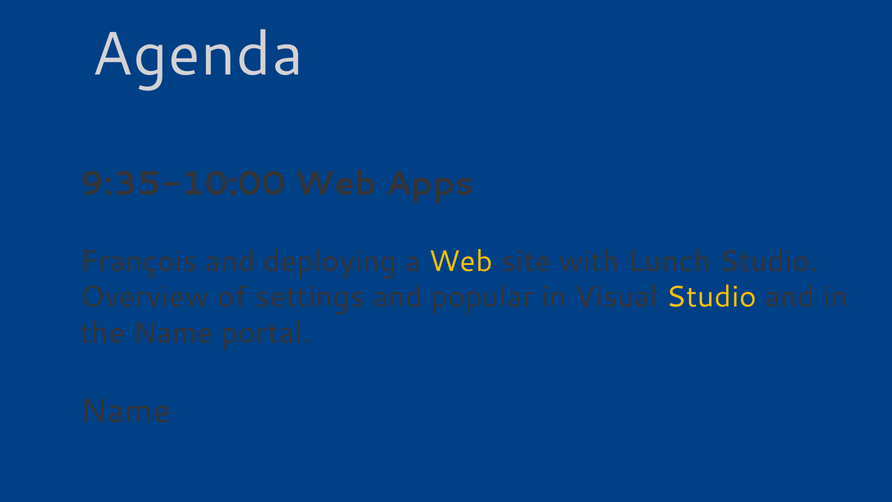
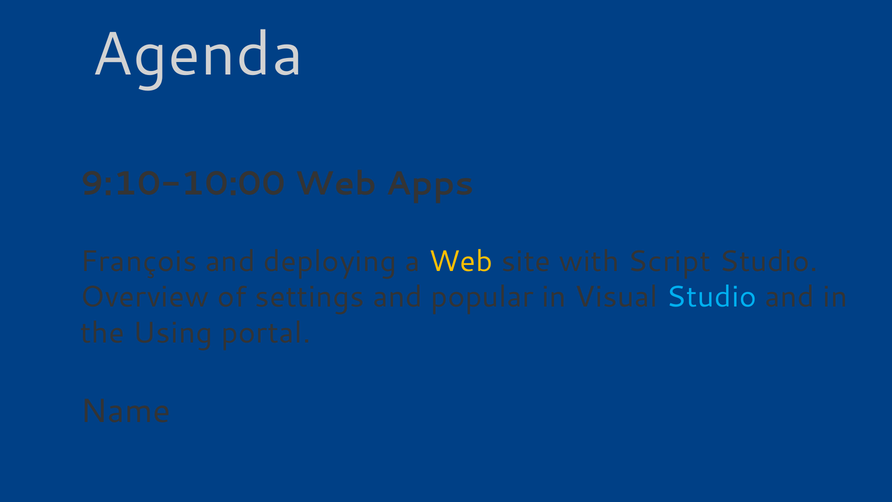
9:35-10:00: 9:35-10:00 -> 9:10-10:00 (183, 183)
Lunch: Lunch -> Script (669, 261)
Studio colour: yellow -> light blue (712, 297)
the Name: Name -> Using (173, 333)
